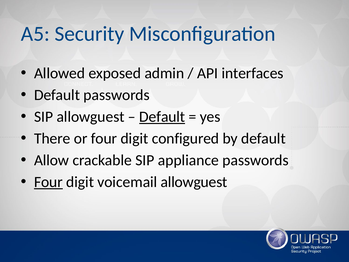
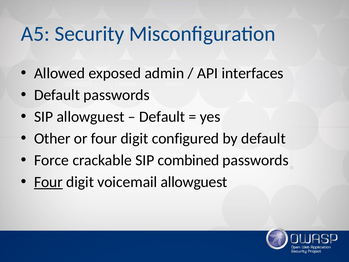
Default underline: present -> none (162, 117)
There: There -> Other (52, 138)
Allow: Allow -> Force (51, 160)
appliance: appliance -> combined (188, 160)
